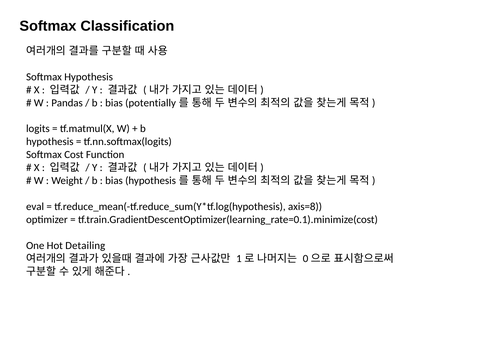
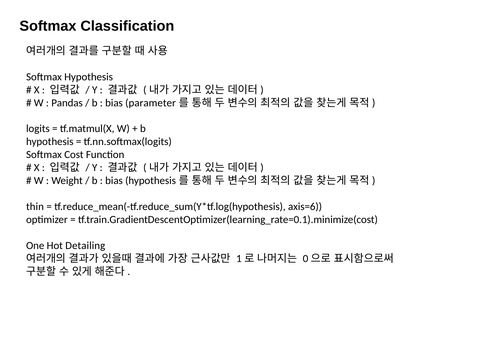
potentially: potentially -> parameter (151, 103)
eval: eval -> thin (35, 207)
axis=8: axis=8 -> axis=6 (305, 207)
